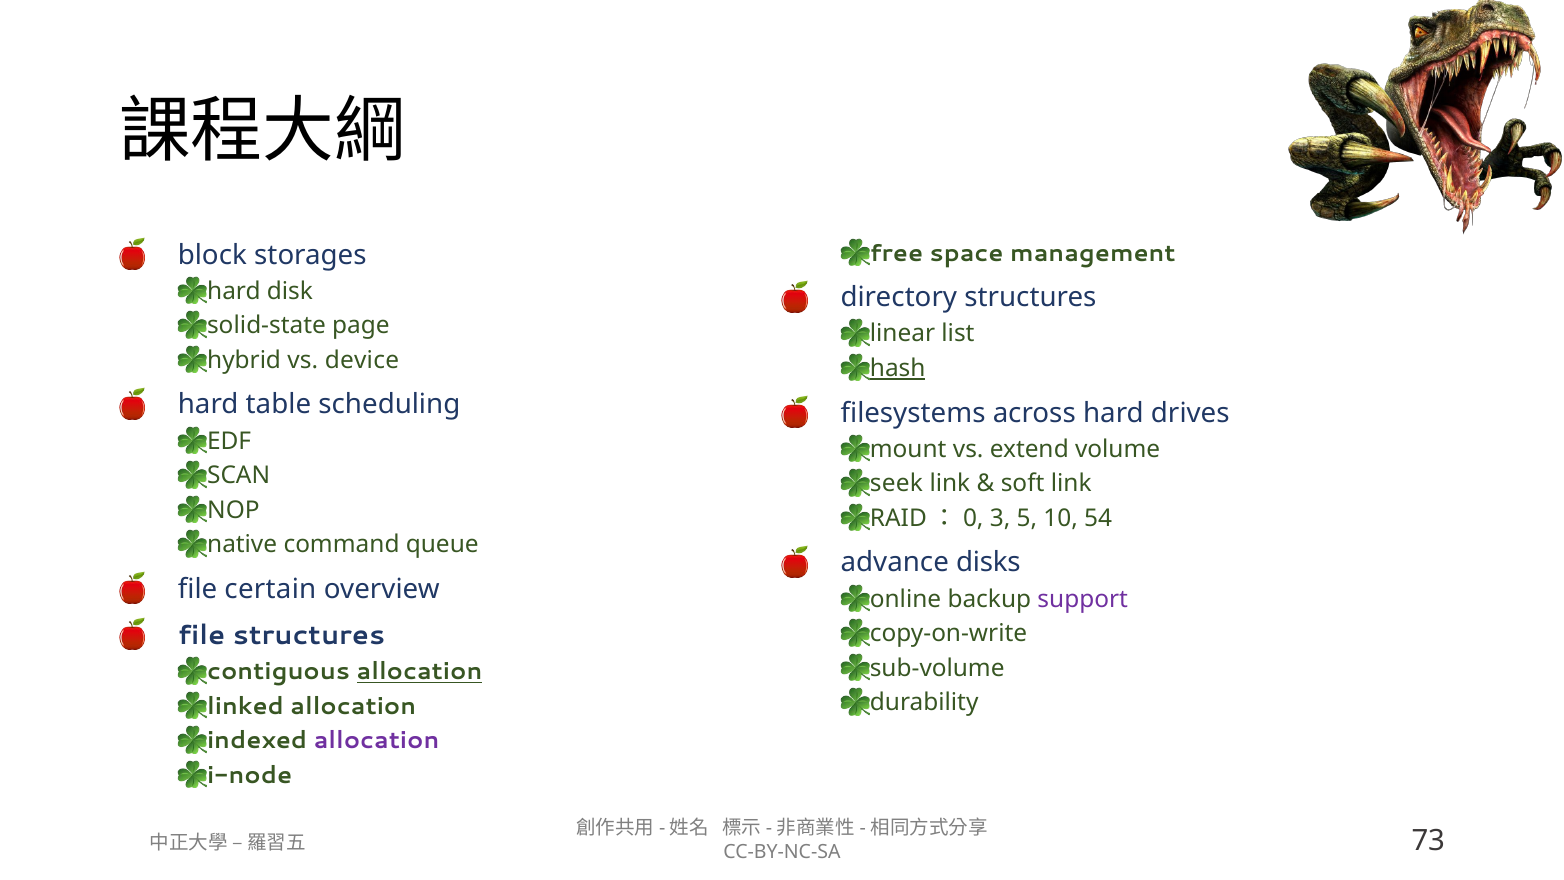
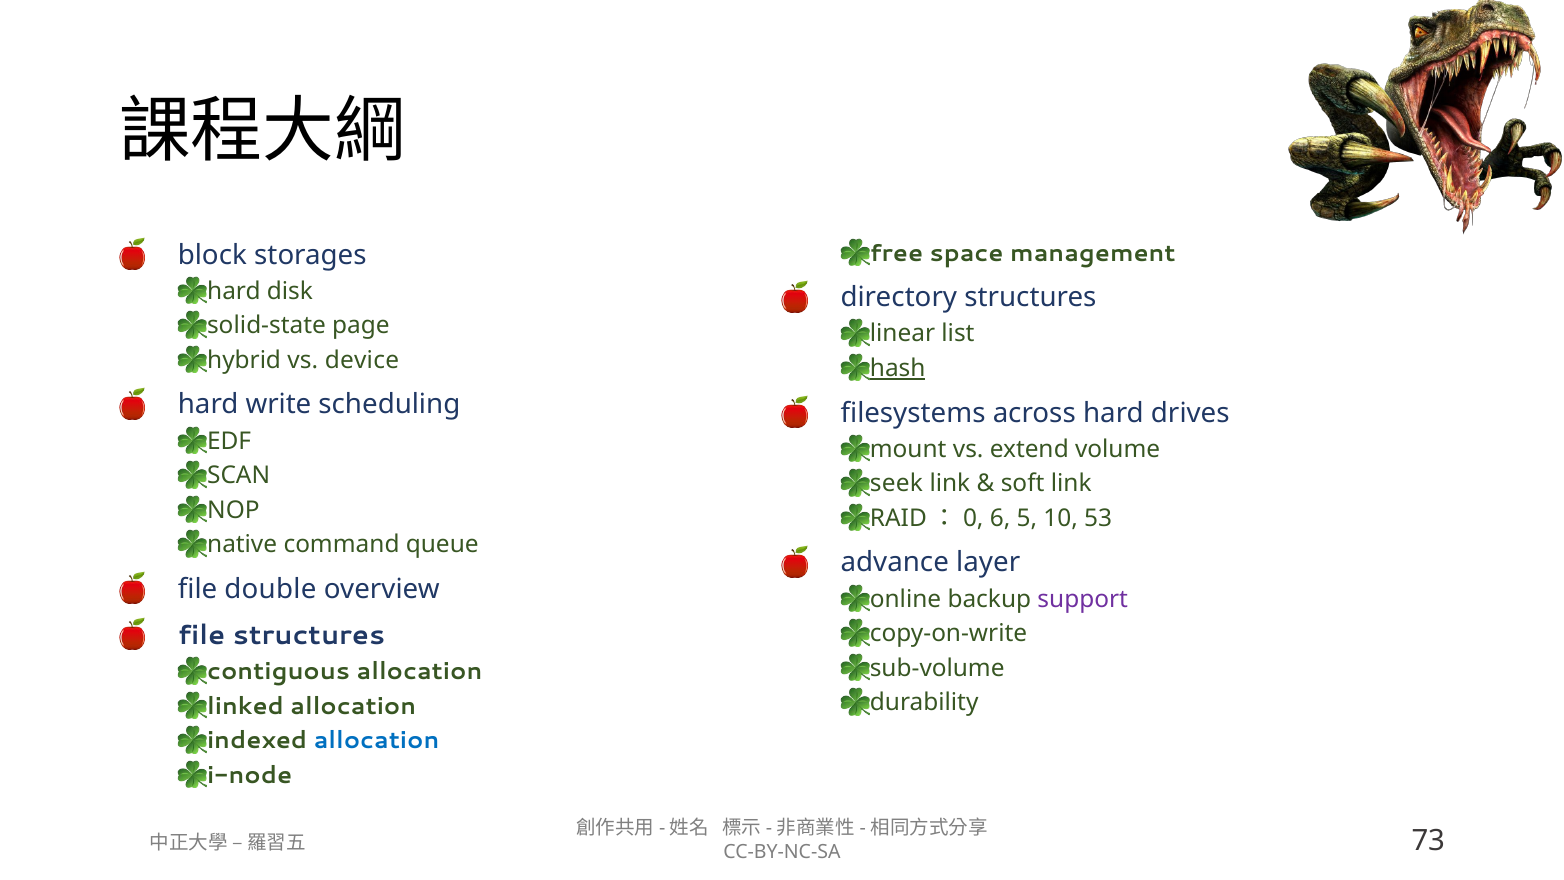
table: table -> write (278, 405)
3: 3 -> 6 (1000, 518)
54: 54 -> 53 (1098, 518)
disks: disks -> layer (988, 563)
certain: certain -> double (270, 589)
allocation underline: present -> none (419, 672)
allocation colour: purple -> blue (377, 741)
